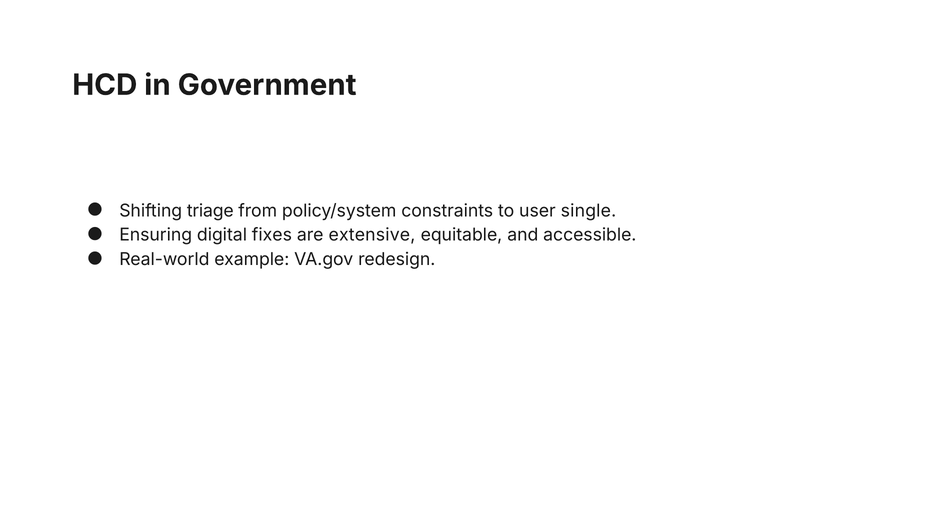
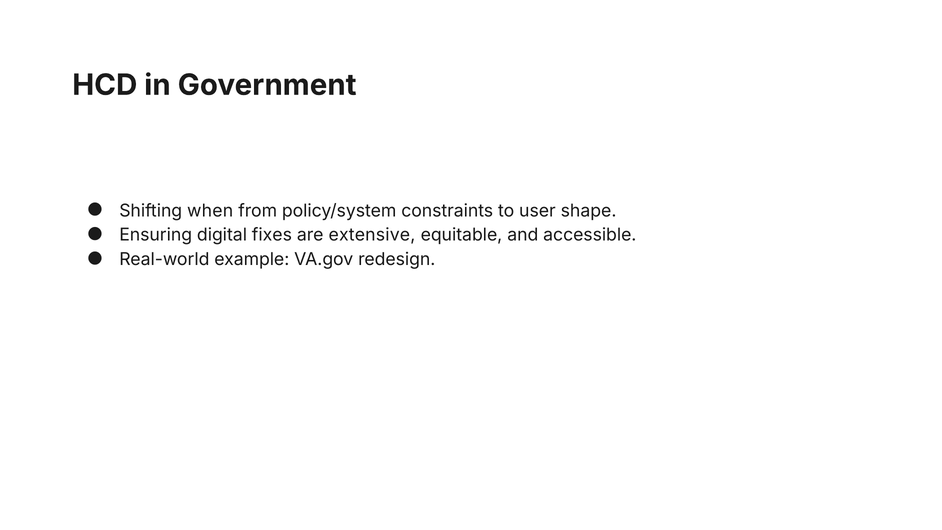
triage: triage -> when (210, 211)
single: single -> shape (589, 211)
